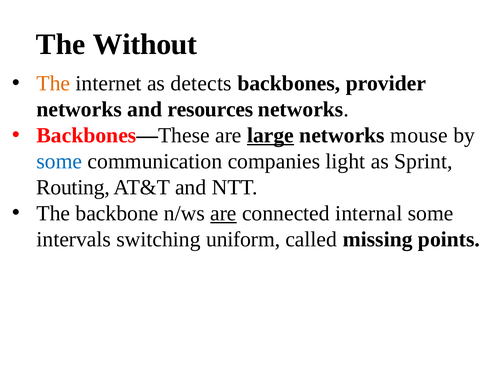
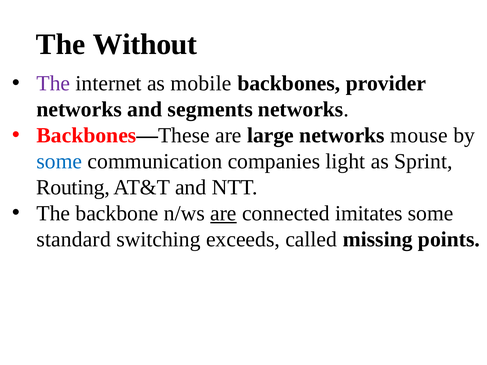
The colour: orange -> purple (53, 83)
detects: detects -> mobile (201, 83)
resources: resources -> segments (210, 109)
large underline: present -> none (270, 135)
internal: internal -> imitates (369, 213)
intervals: intervals -> standard (74, 239)
uniform: uniform -> exceeds (243, 239)
